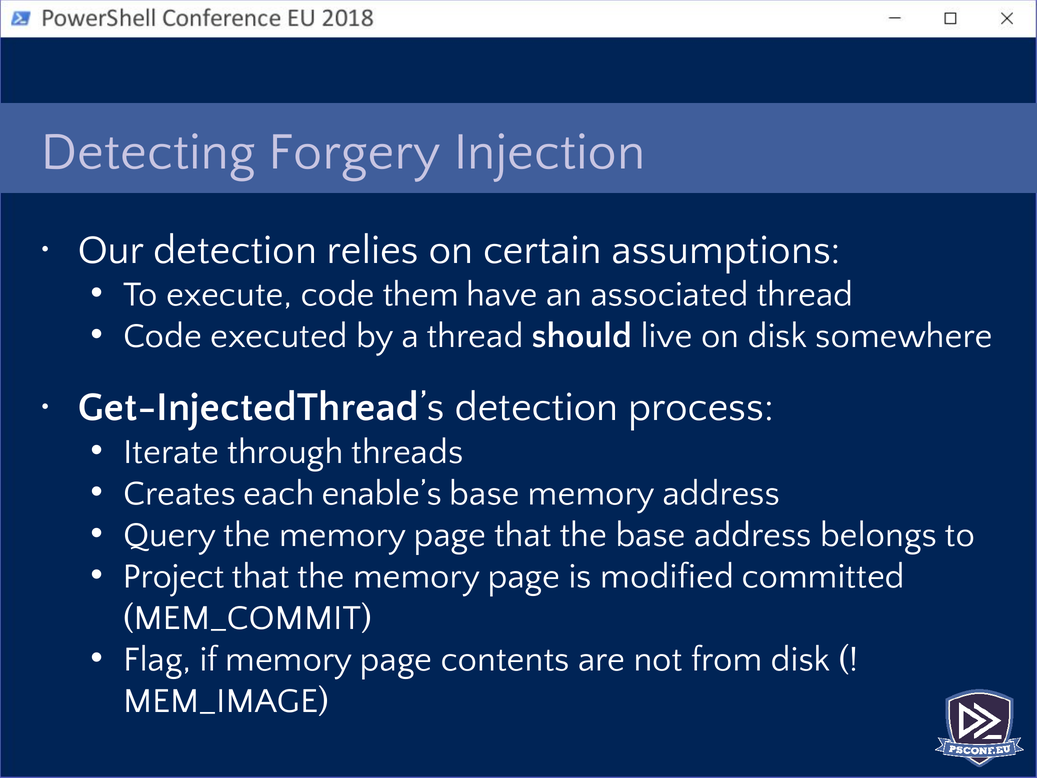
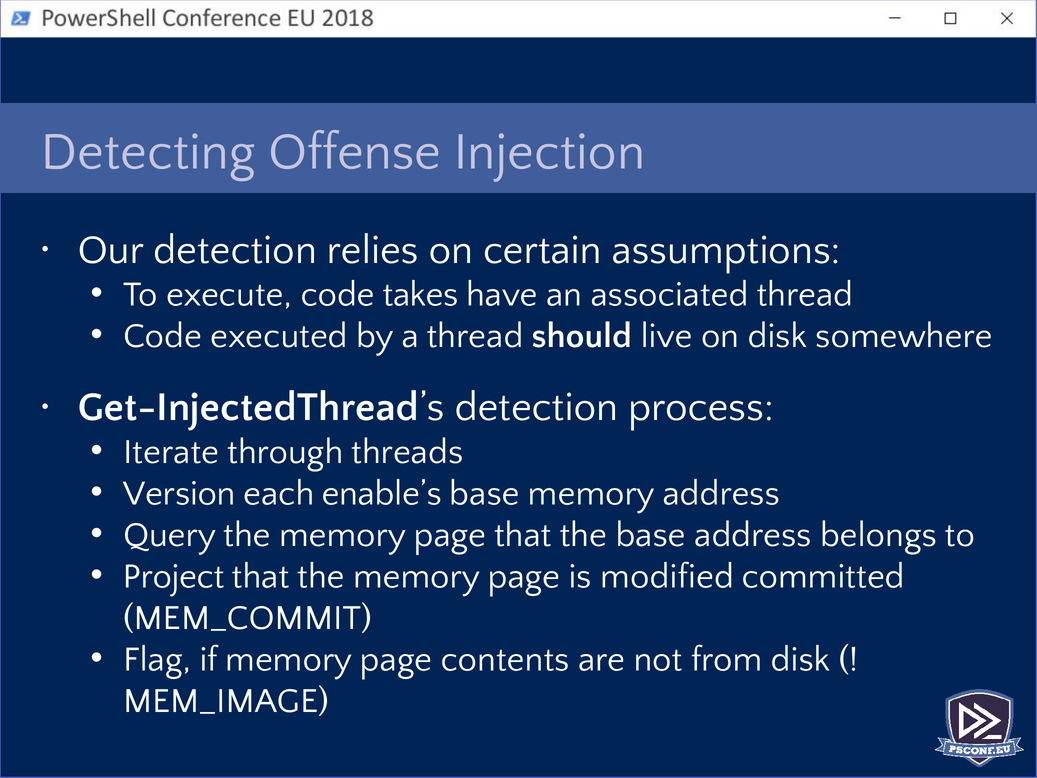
Forgery: Forgery -> Offense (355, 152)
them: them -> takes (421, 294)
Creates: Creates -> Version (179, 493)
